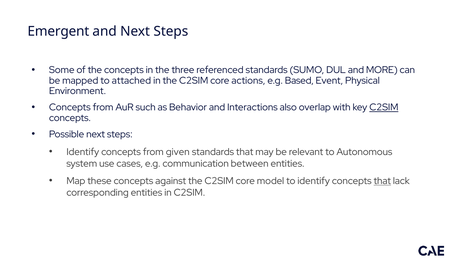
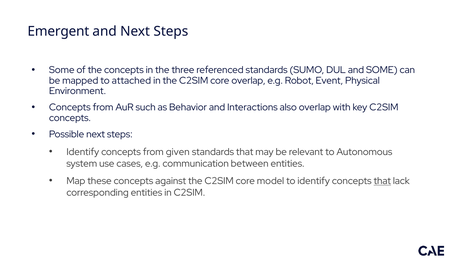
and MORE: MORE -> SOME (382, 70)
core actions: actions -> overlap (248, 80)
Based: Based -> Robot (299, 80)
C2SIM underline: present -> none (384, 107)
